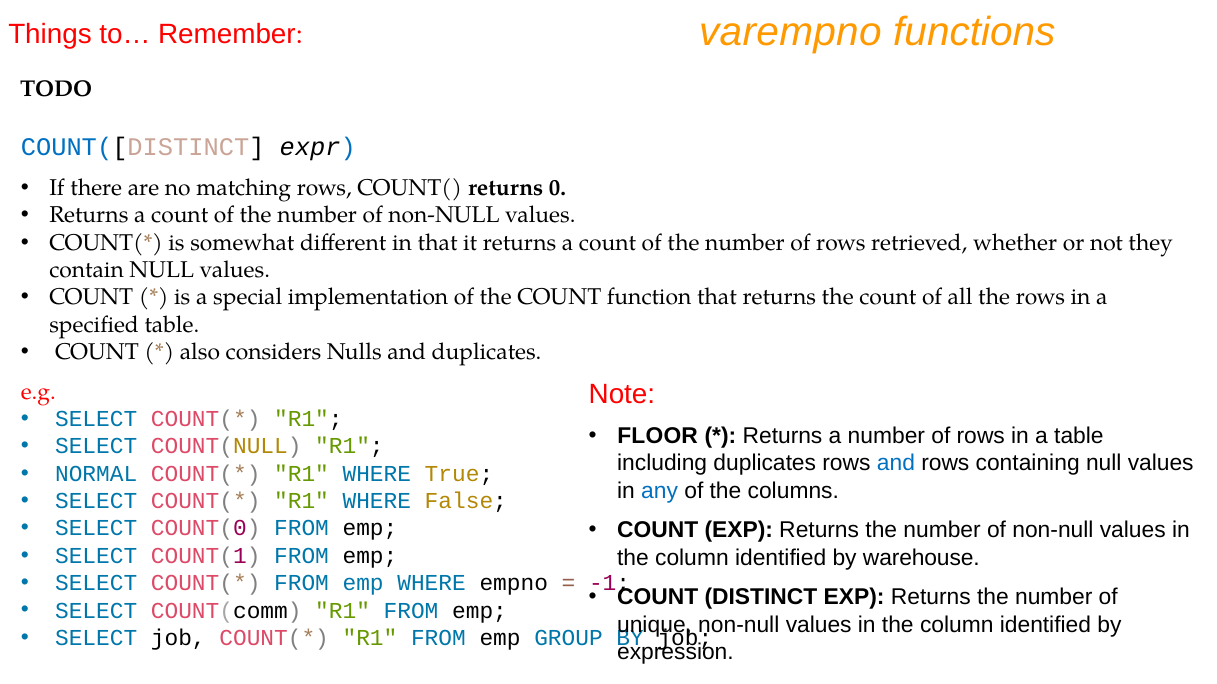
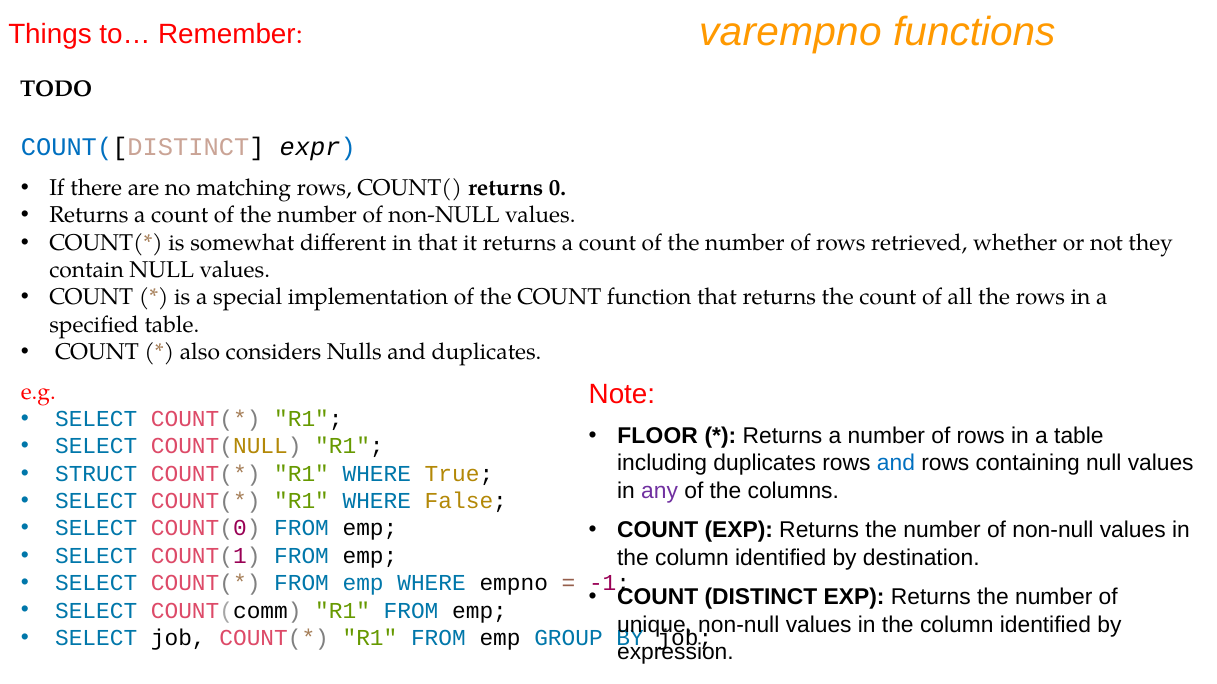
NORMAL: NORMAL -> STRUCT (96, 474)
any colour: blue -> purple (660, 491)
warehouse: warehouse -> destination (921, 558)
